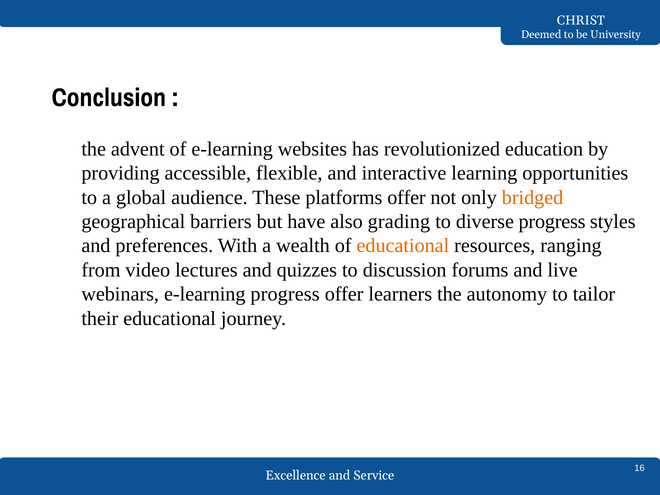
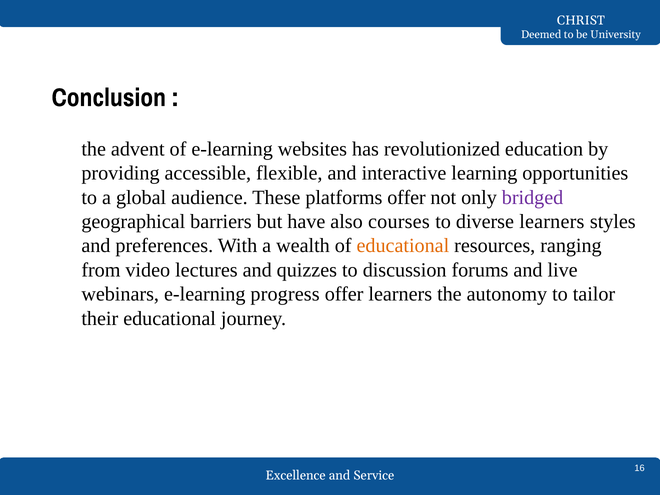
bridged colour: orange -> purple (533, 197)
grading: grading -> courses (399, 222)
diverse progress: progress -> learners (552, 222)
